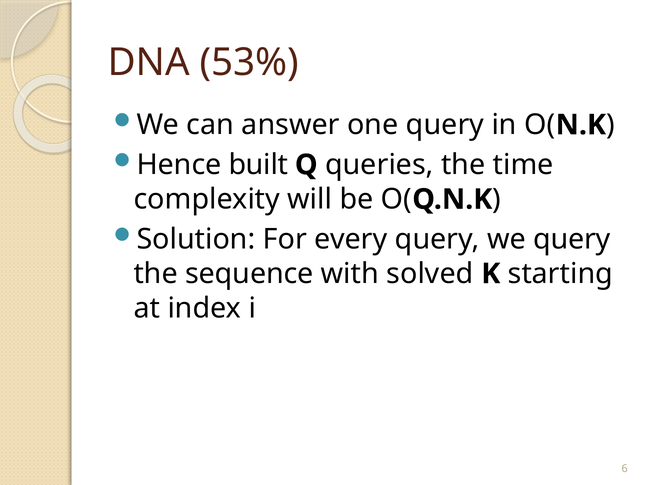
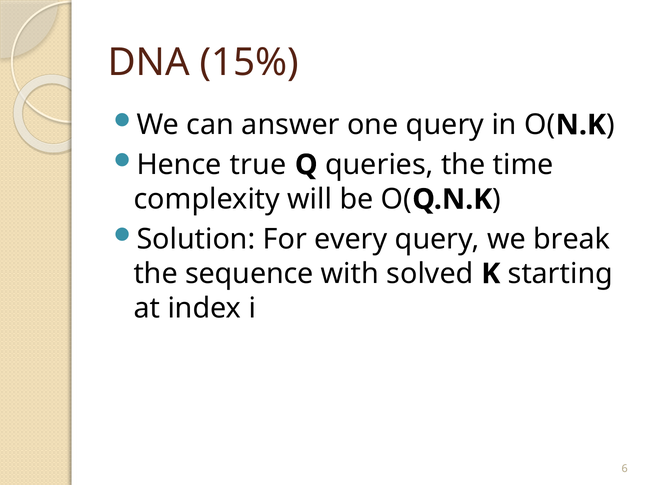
53%: 53% -> 15% (249, 62)
built: built -> true (258, 165)
we query: query -> break (572, 239)
